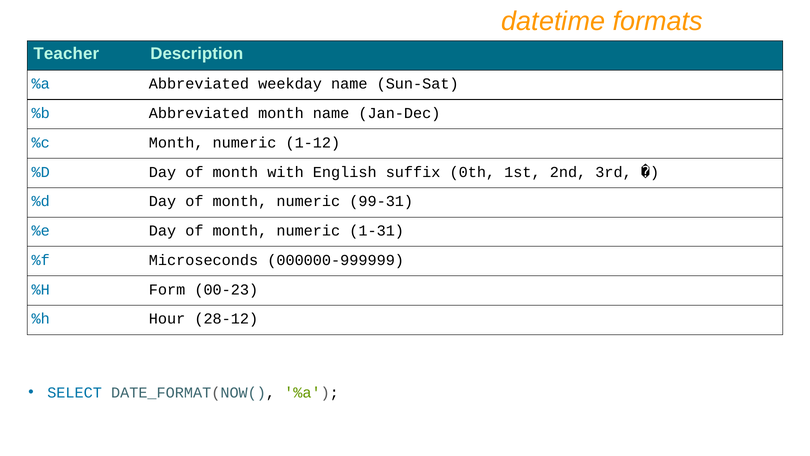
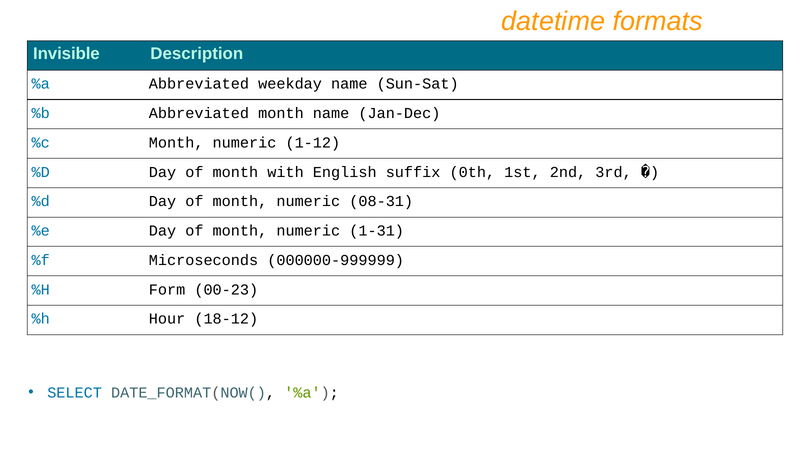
Teacher: Teacher -> Invisible (66, 53)
99-31: 99-31 -> 08-31 (381, 201)
28-12: 28-12 -> 18-12 (226, 319)
